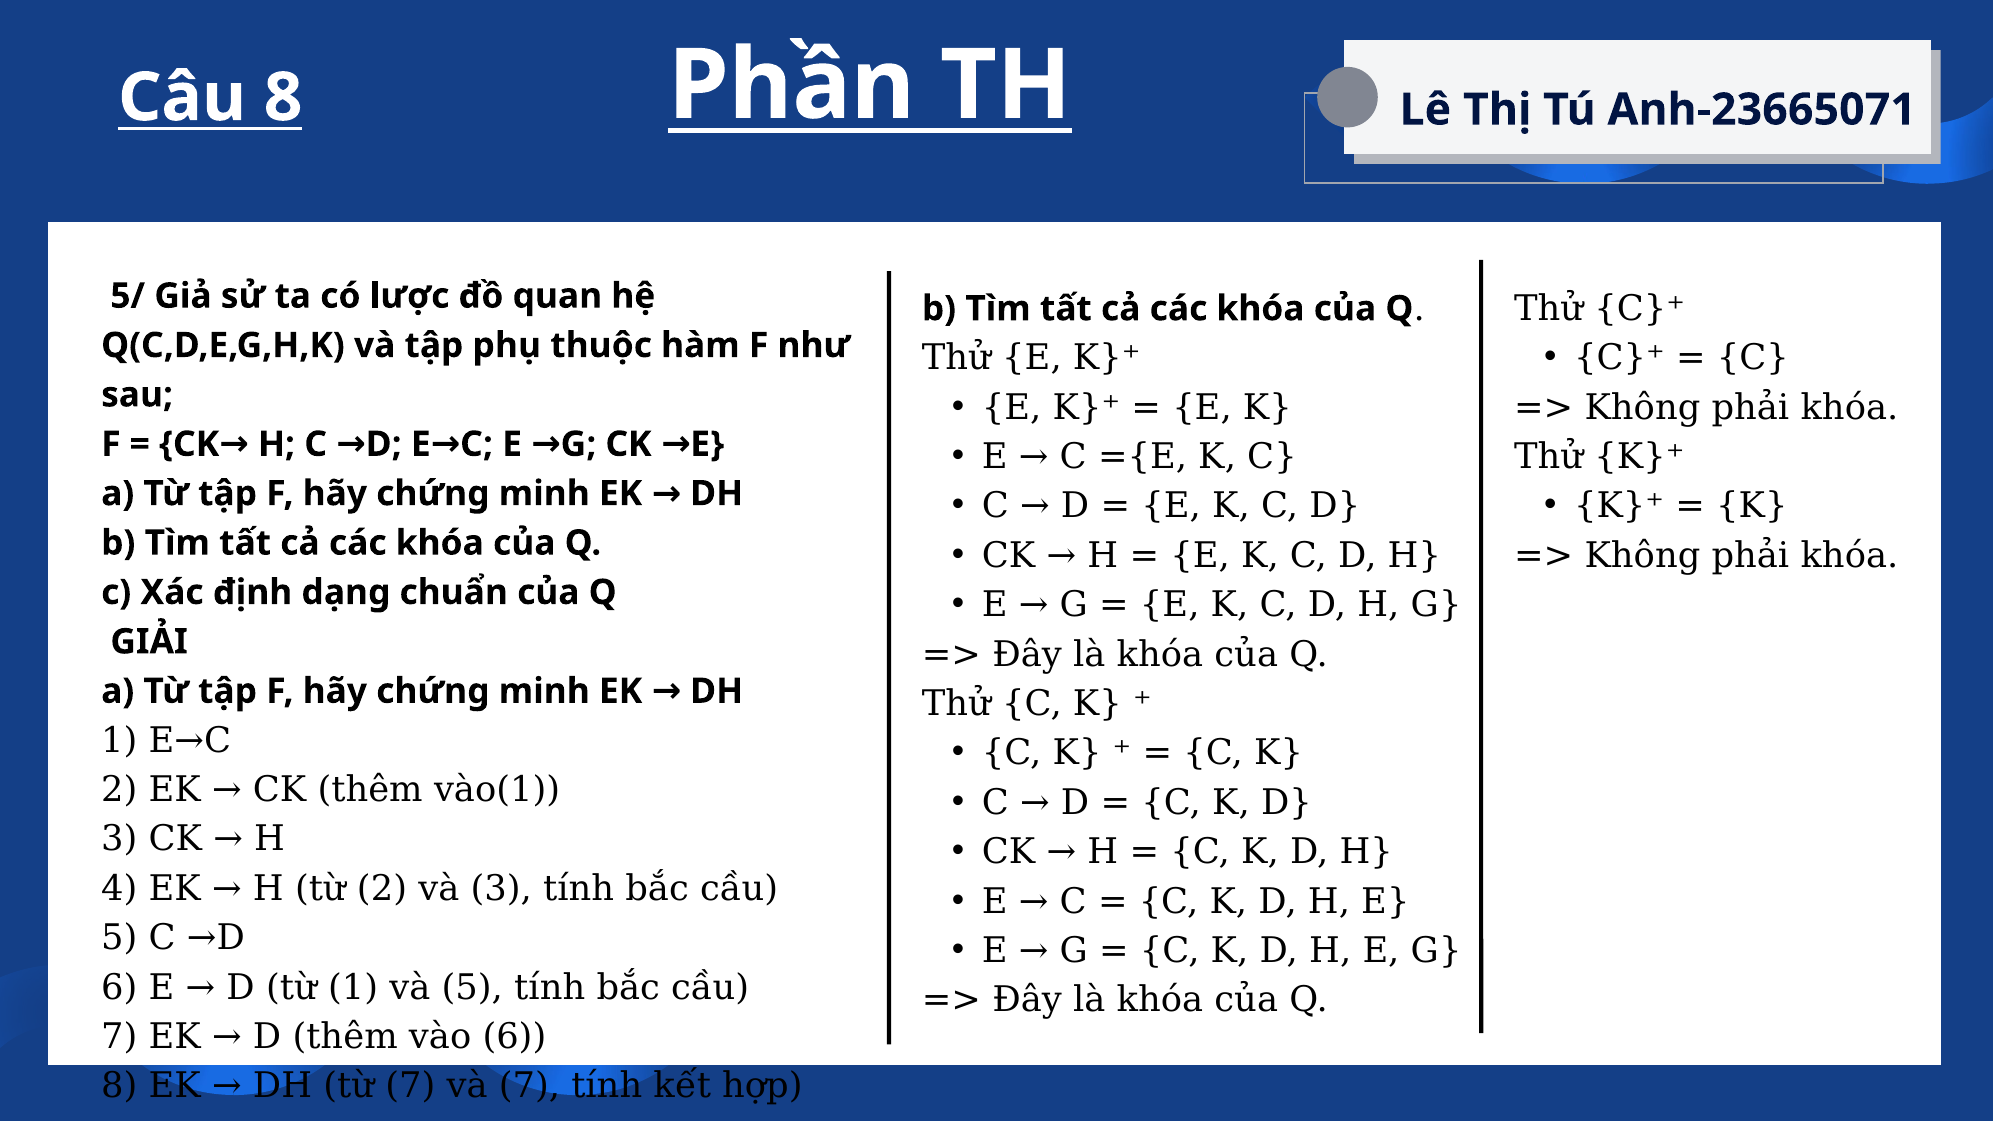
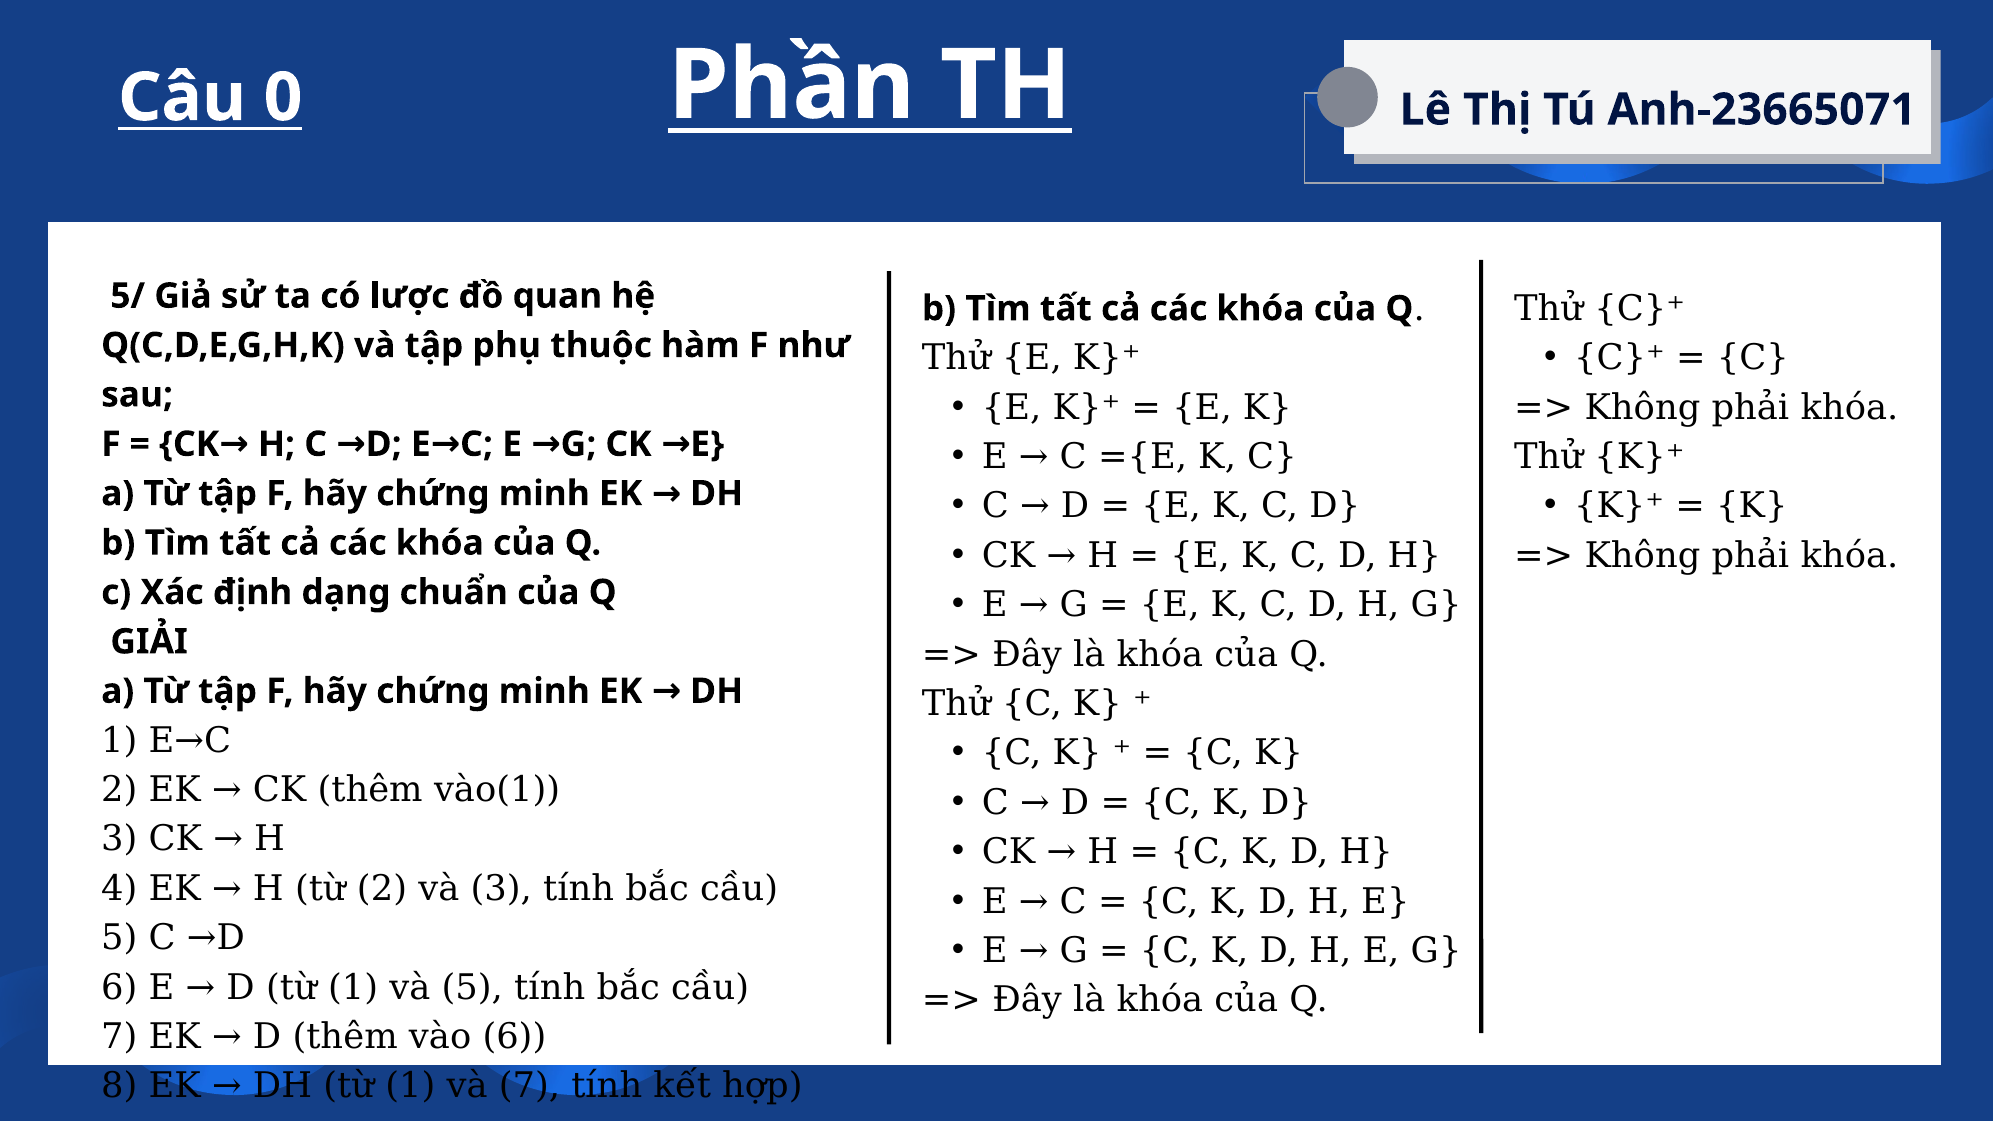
Câu 8: 8 -> 0 (283, 98)
DH từ 7: 7 -> 1 (410, 1086)
